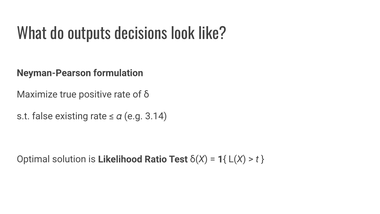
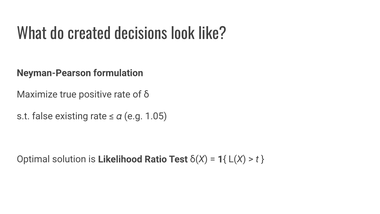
outputs: outputs -> created (89, 34)
3.14: 3.14 -> 1.05 (156, 116)
